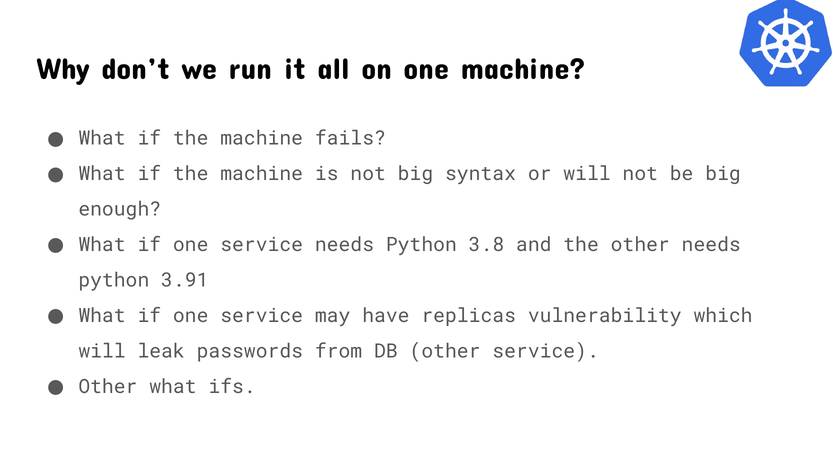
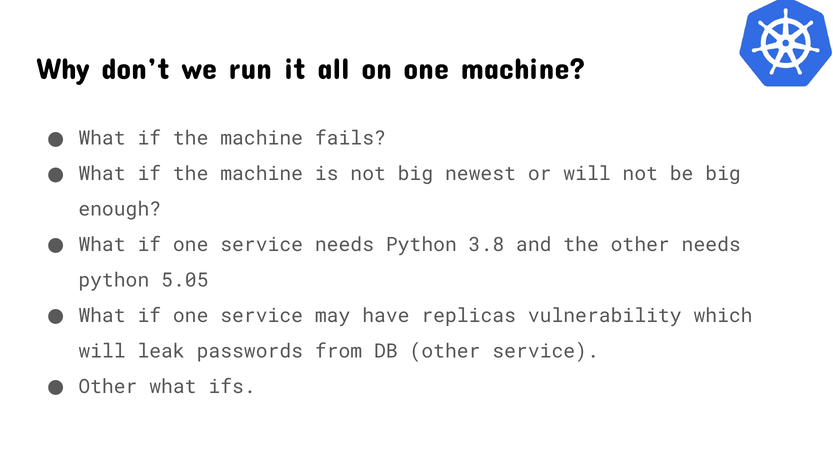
syntax: syntax -> newest (480, 174)
3.91: 3.91 -> 5.05 (185, 280)
